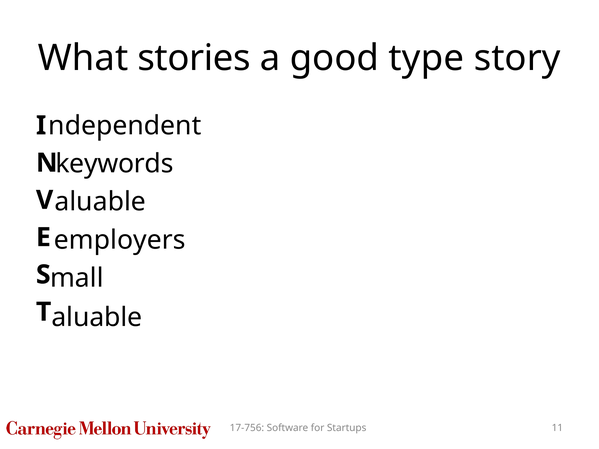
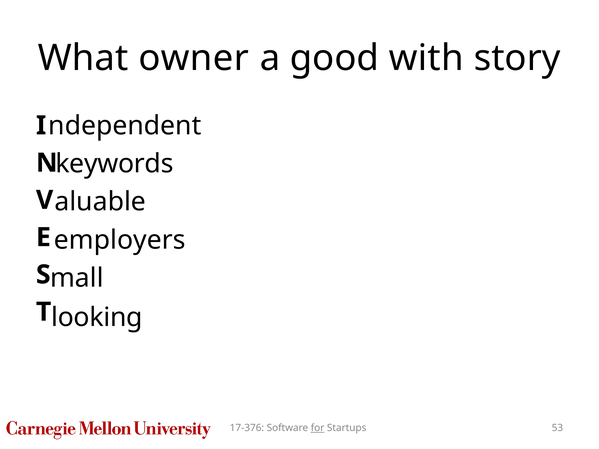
stories: stories -> owner (194, 58)
type: type -> with (426, 58)
aluable: aluable -> looking (97, 317)
17-756: 17-756 -> 17-376 (247, 428)
for underline: none -> present (318, 428)
11: 11 -> 53 (557, 428)
